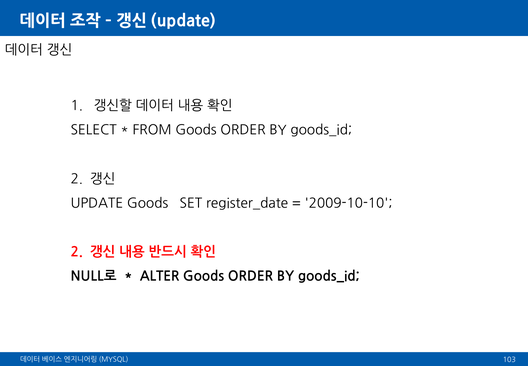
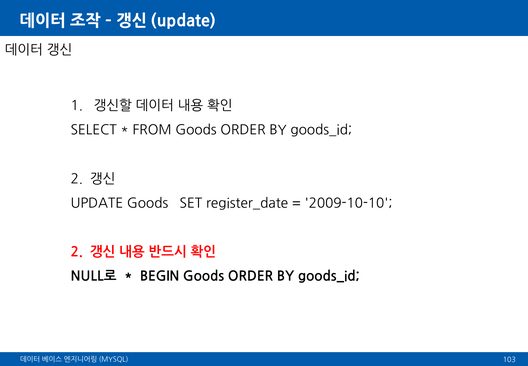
ALTER: ALTER -> BEGIN (160, 276)
